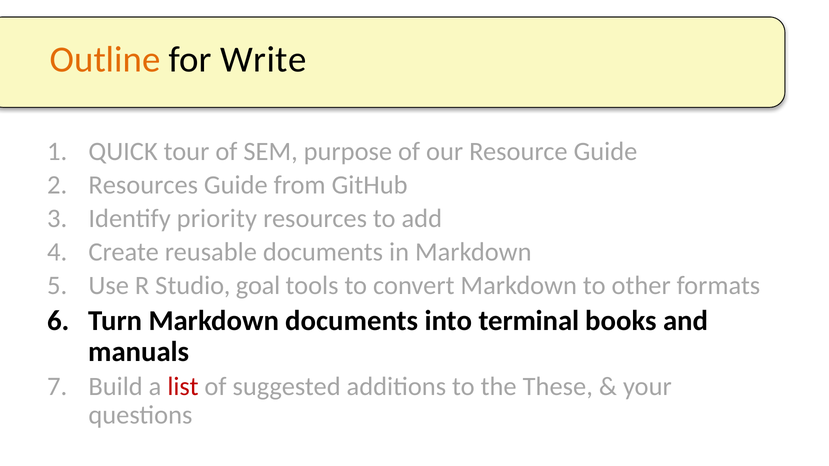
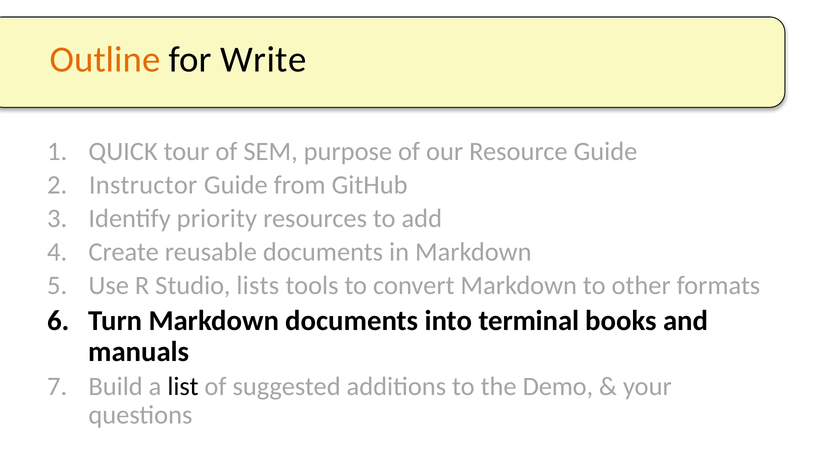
Resources: Resources -> Instructor (143, 185)
goal: goal -> lists (258, 286)
list colour: red -> black (183, 387)
These: These -> Demo (558, 387)
